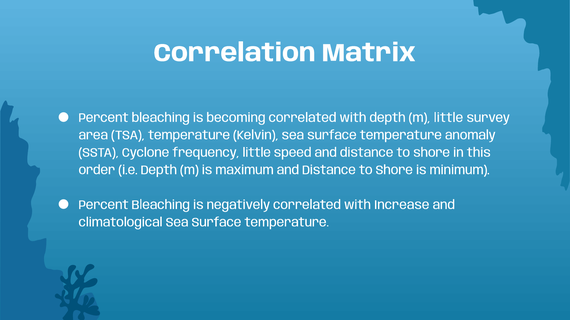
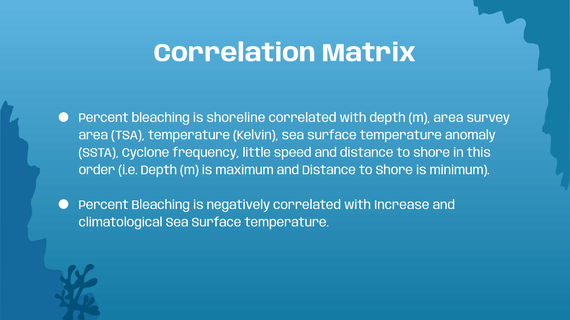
becoming: becoming -> shoreline (236, 118)
m little: little -> area (448, 118)
